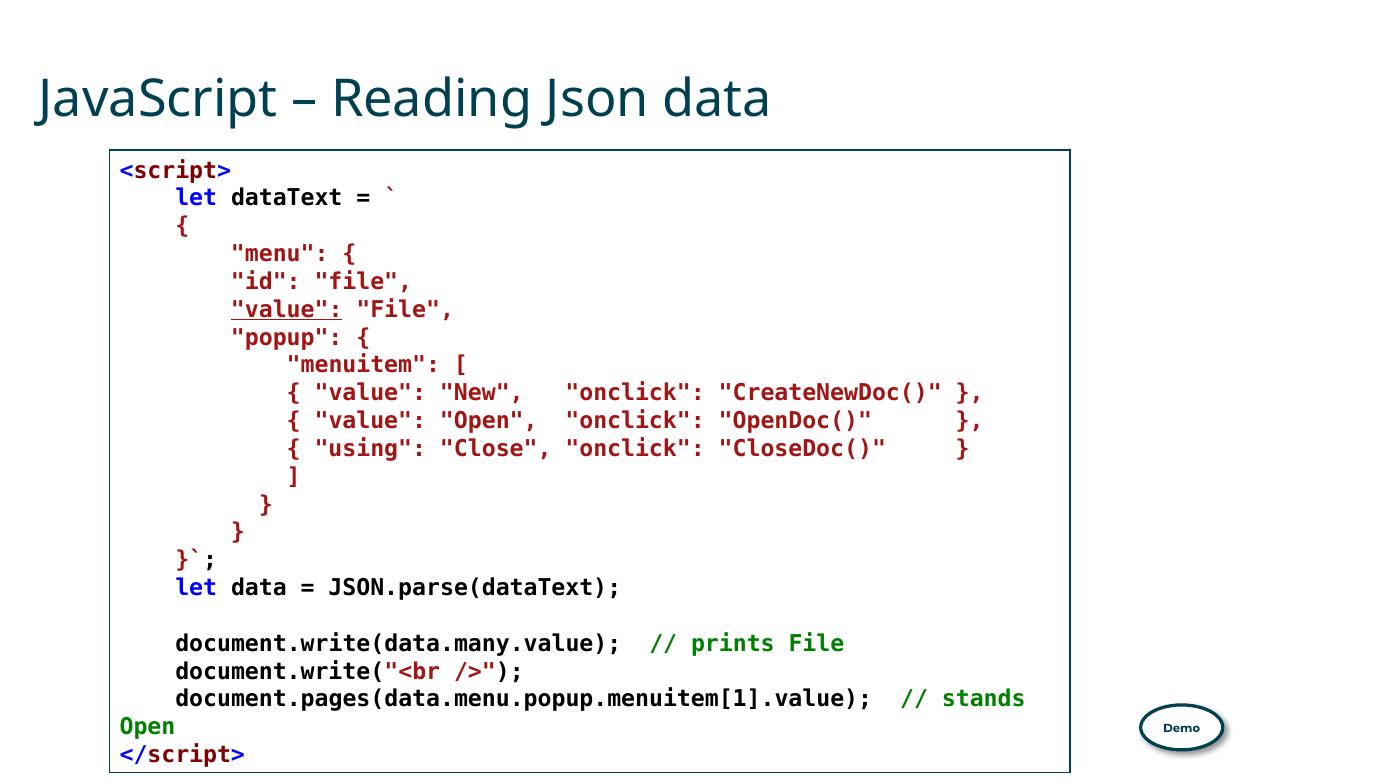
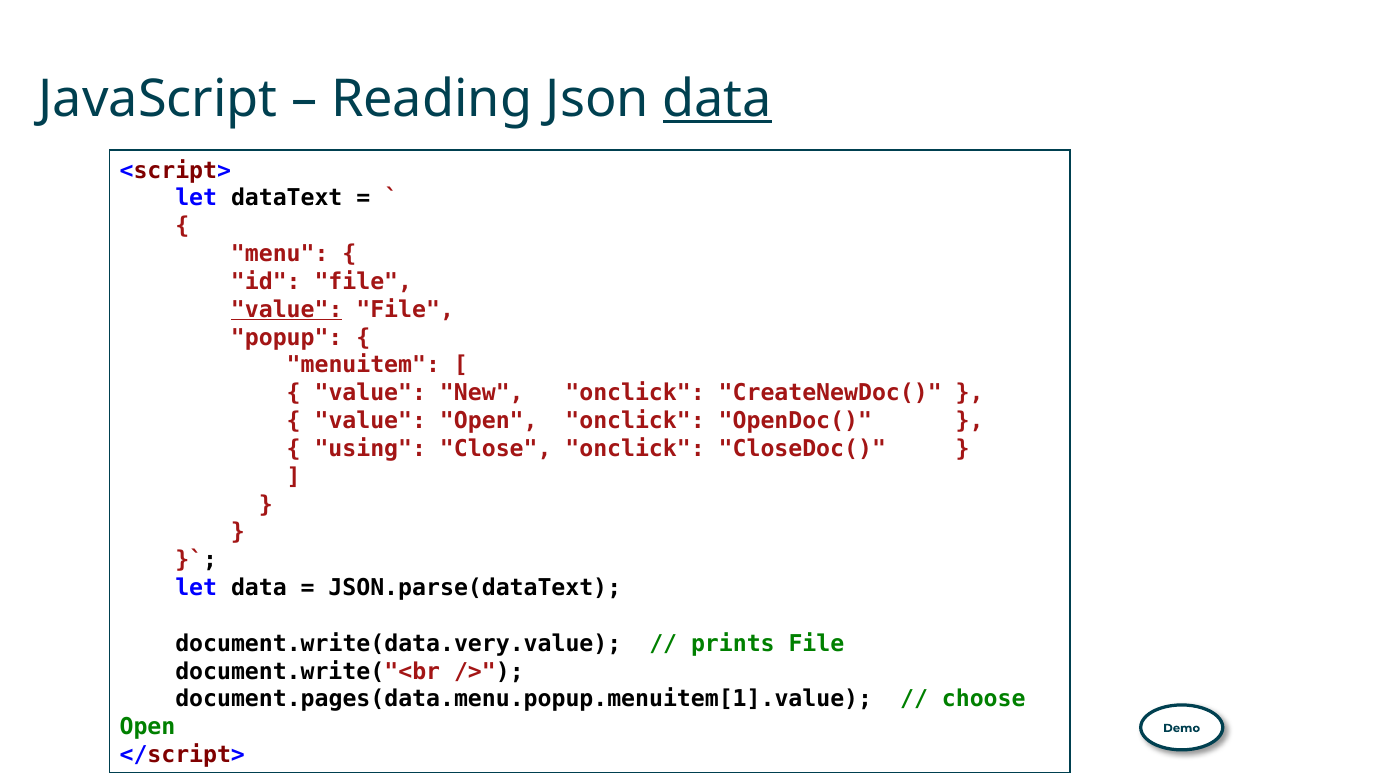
data underline: none -> present (717, 99)
document.write(data.many.value: document.write(data.many.value -> document.write(data.very.value (398, 644)
stands: stands -> choose (984, 700)
